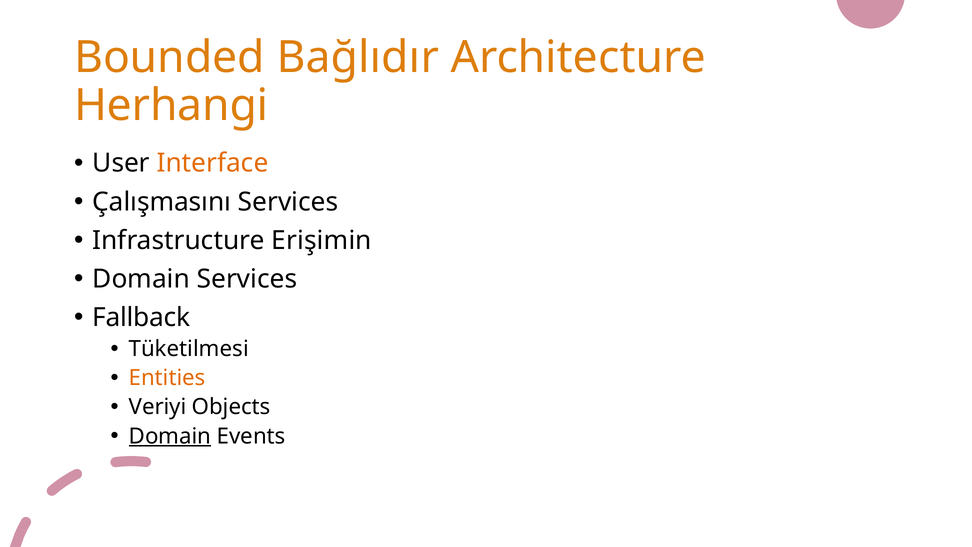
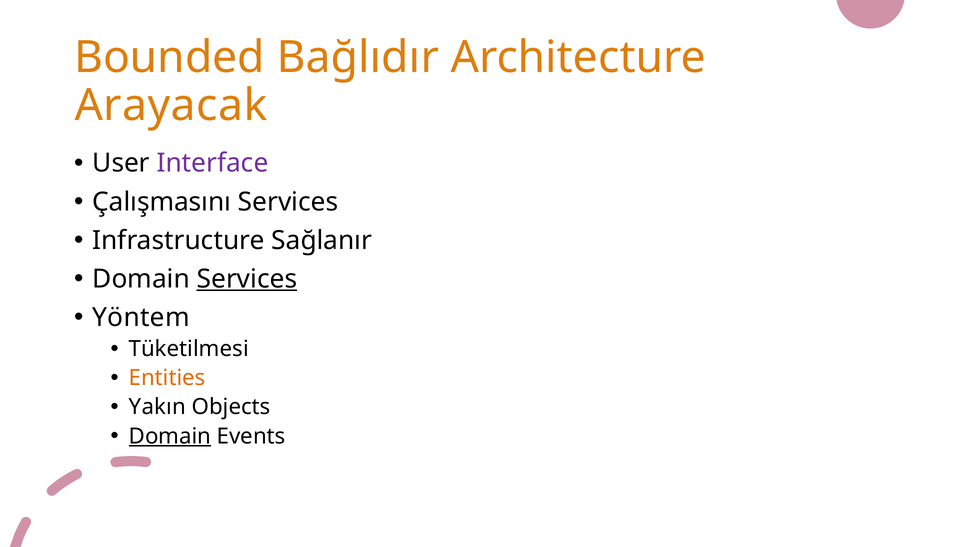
Herhangi: Herhangi -> Arayacak (171, 106)
Interface colour: orange -> purple (213, 163)
Erişimin: Erişimin -> Sağlanır (322, 240)
Services underline: none -> present (247, 279)
Fallback: Fallback -> Yöntem (141, 317)
Veriyi: Veriyi -> Yakın (157, 407)
